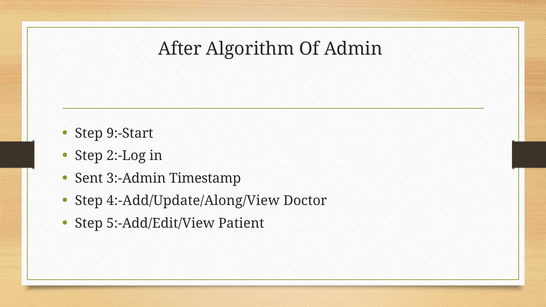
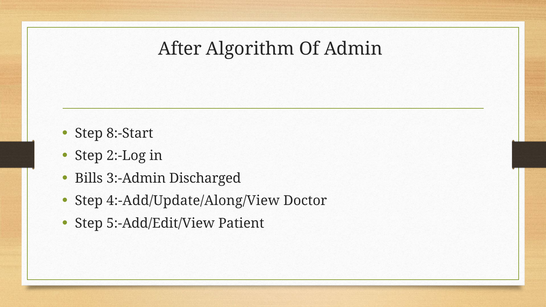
9:-Start: 9:-Start -> 8:-Start (130, 133)
Sent: Sent -> Bills (89, 178)
Timestamp: Timestamp -> Discharged (205, 178)
